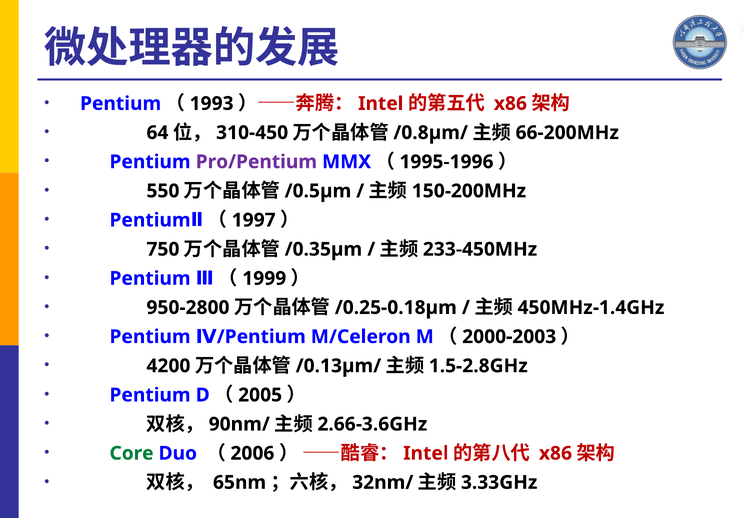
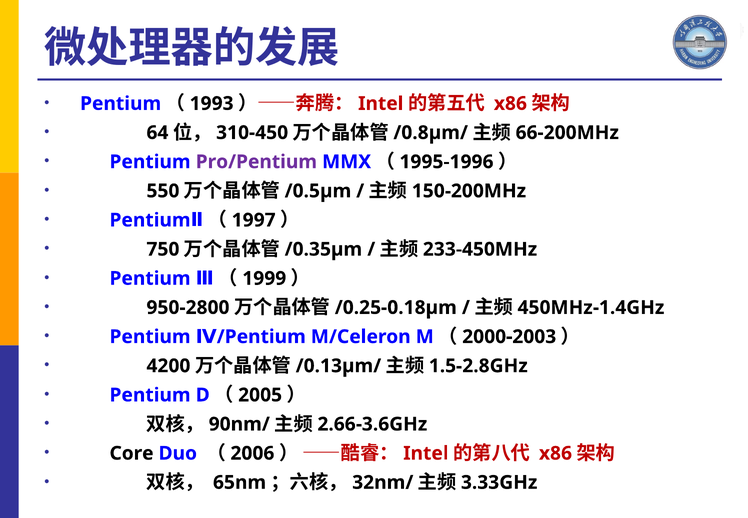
Core colour: green -> black (132, 453)
